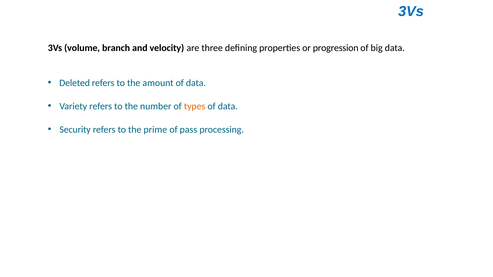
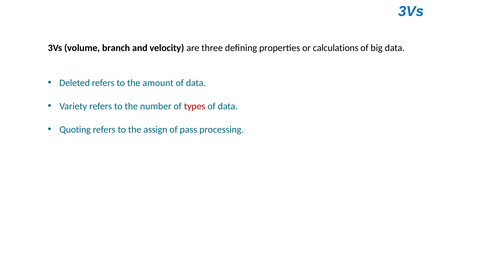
progression: progression -> calculations (336, 48)
types colour: orange -> red (195, 106)
Security: Security -> Quoting (75, 130)
prime: prime -> assign (155, 130)
